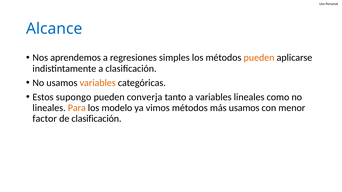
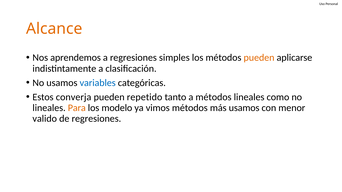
Alcance colour: blue -> orange (54, 29)
variables colour: orange -> blue (98, 83)
supongo: supongo -> converja (74, 97)
converja: converja -> repetido (145, 97)
a variables: variables -> métodos (214, 97)
factor: factor -> valido (45, 119)
de clasificación: clasificación -> regresiones (96, 119)
